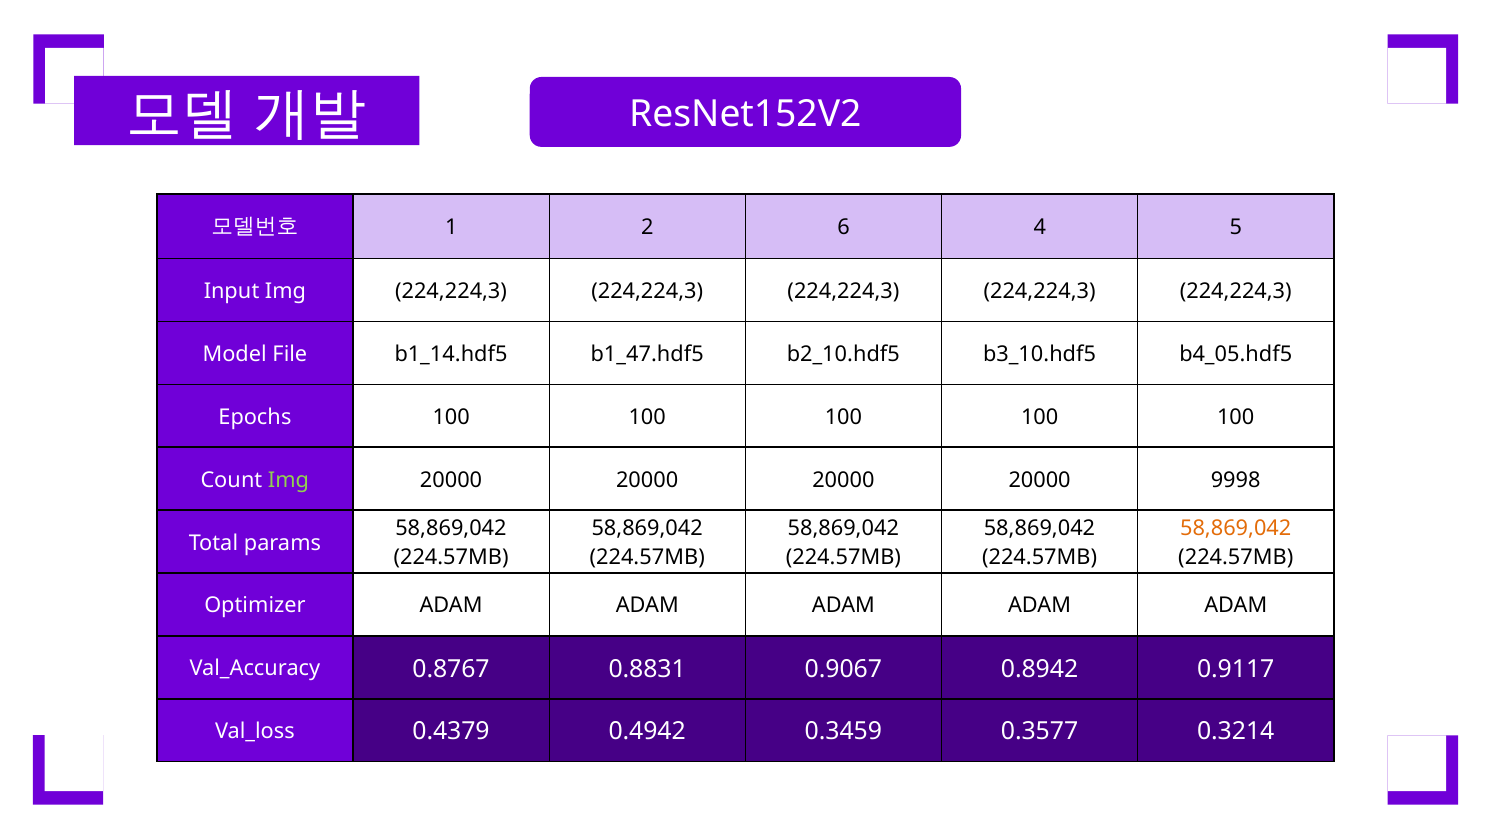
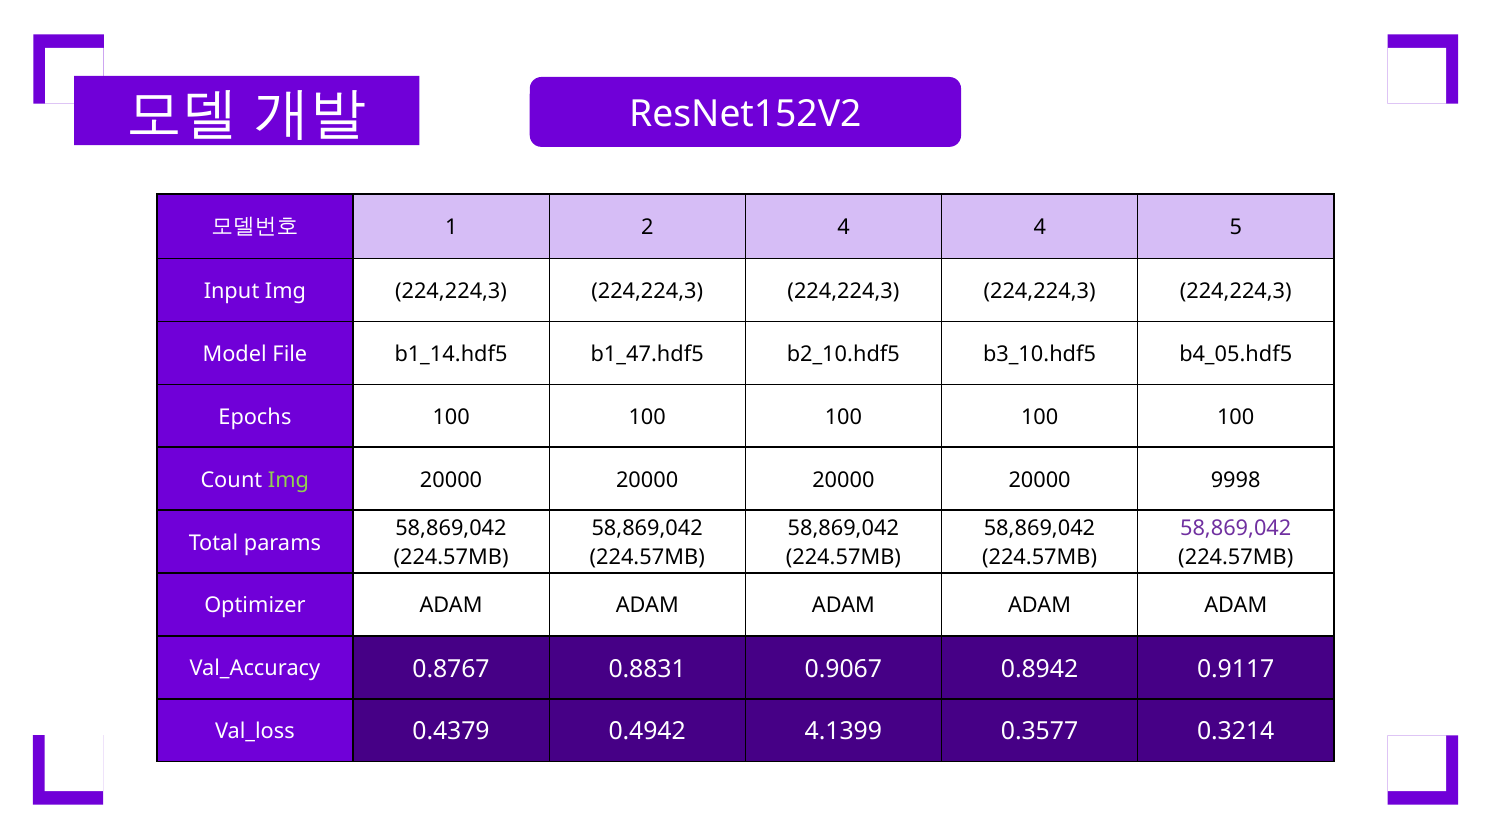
2 6: 6 -> 4 (844, 227)
58,869,042 colour: orange -> purple (1236, 528)
0.3459: 0.3459 -> 4.1399 (843, 731)
